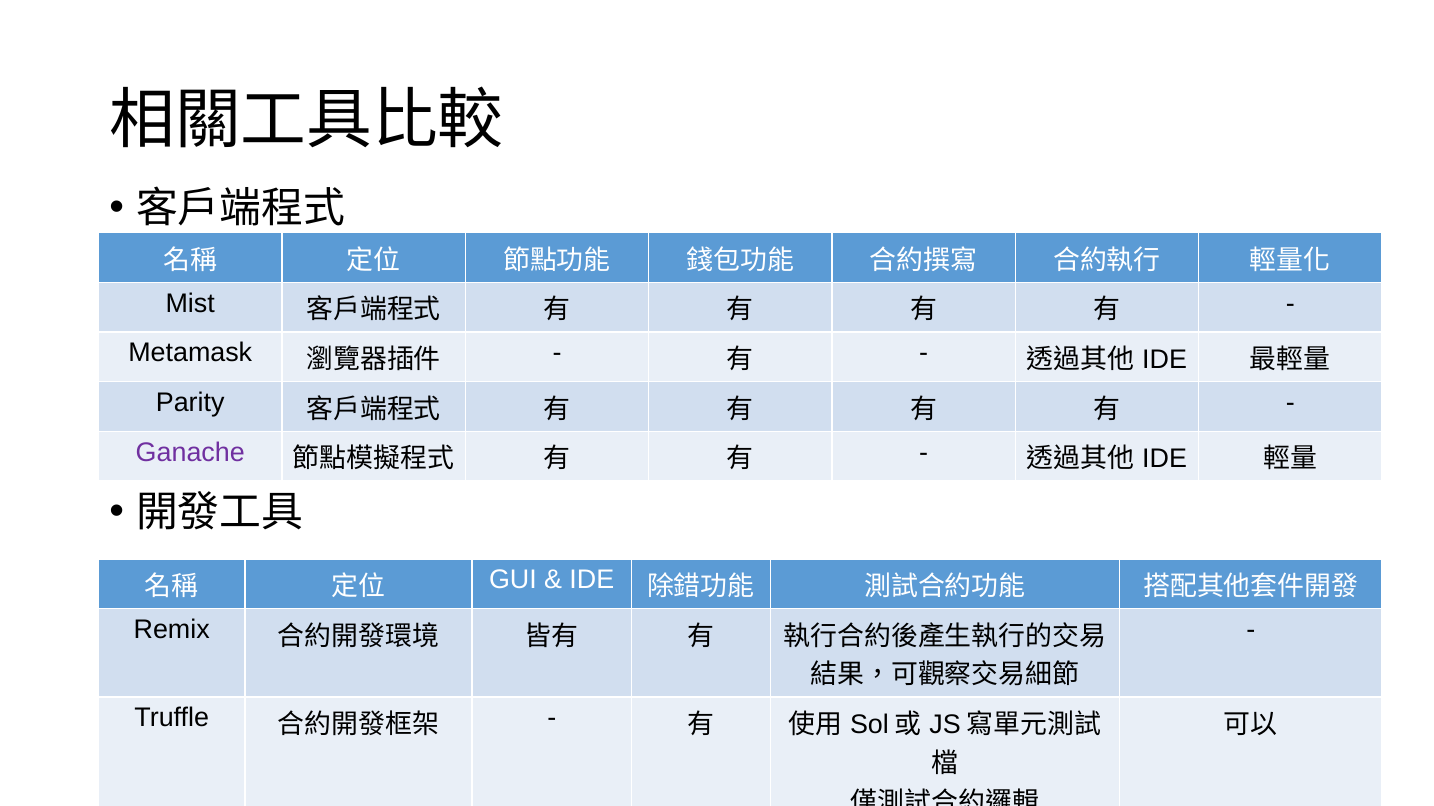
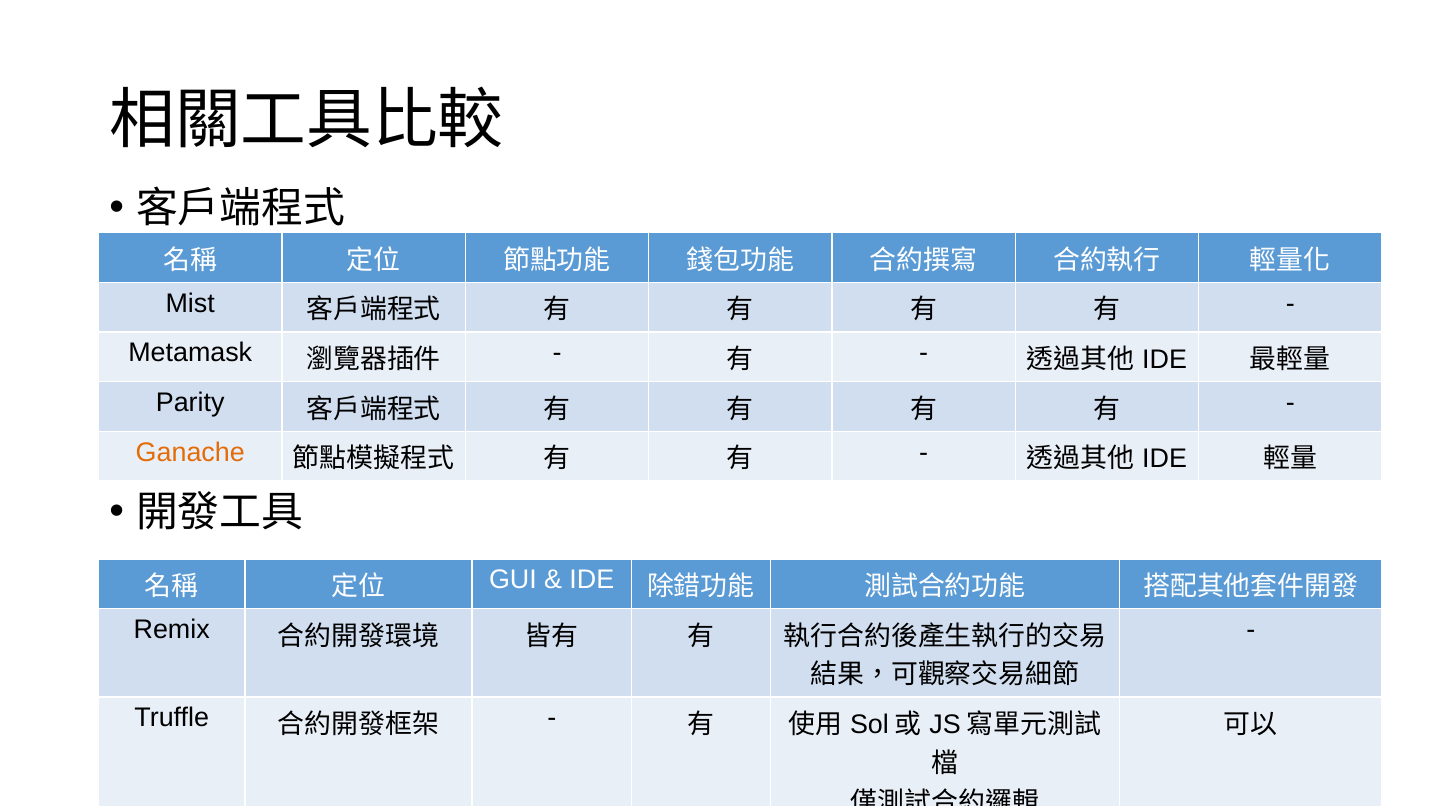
Ganache colour: purple -> orange (190, 453)
